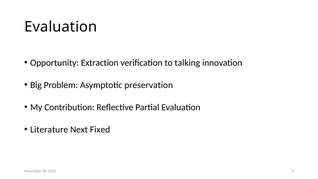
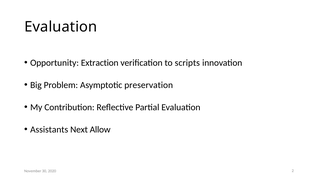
talking: talking -> scripts (187, 63)
Literature: Literature -> Assistants (49, 129)
Fixed: Fixed -> Allow (100, 129)
